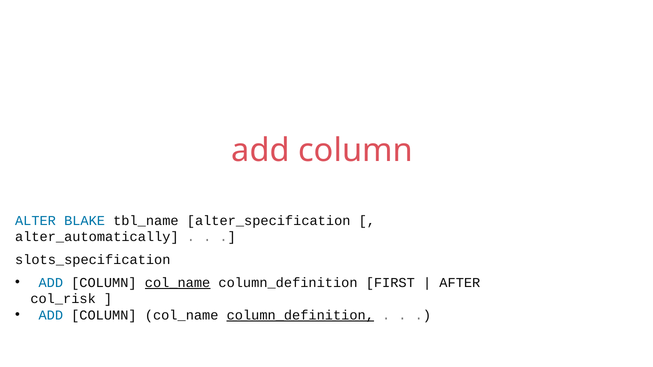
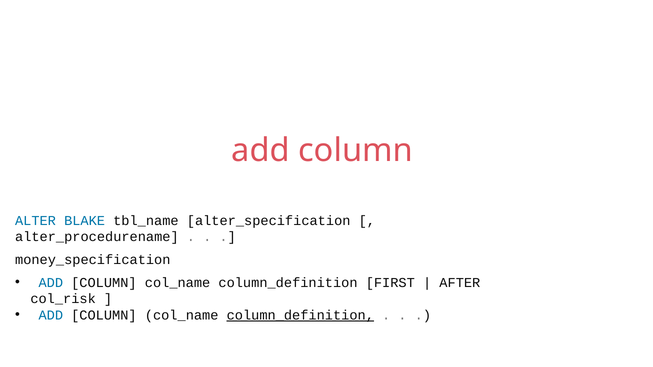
alter_automatically: alter_automatically -> alter_procedurename (97, 237)
slots_specification: slots_specification -> money_specification (93, 260)
col_name underline: present -> none (178, 283)
